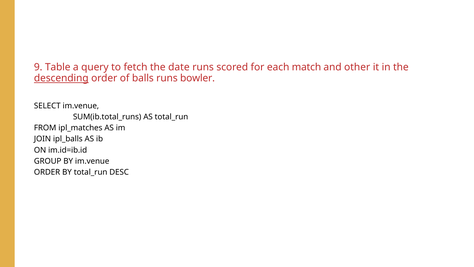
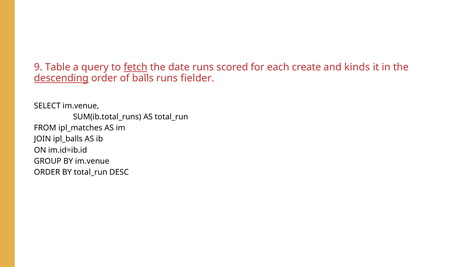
fetch underline: none -> present (136, 67)
match: match -> create (306, 67)
other: other -> kinds (357, 67)
bowler: bowler -> fielder (197, 78)
